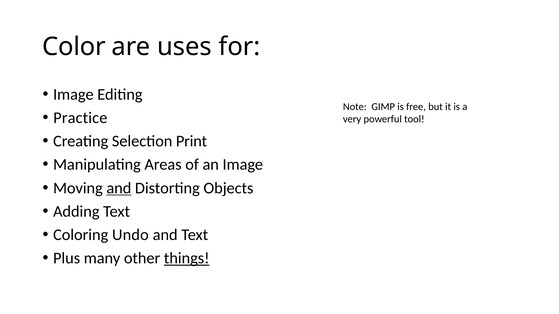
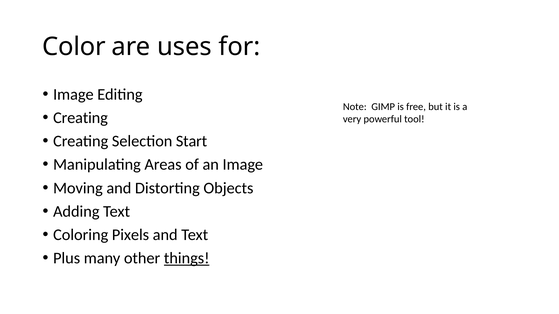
Practice: Practice -> Creating (80, 118)
Print: Print -> Start (192, 141)
and underline: present -> none (119, 188)
Undo: Undo -> Pixels (130, 235)
